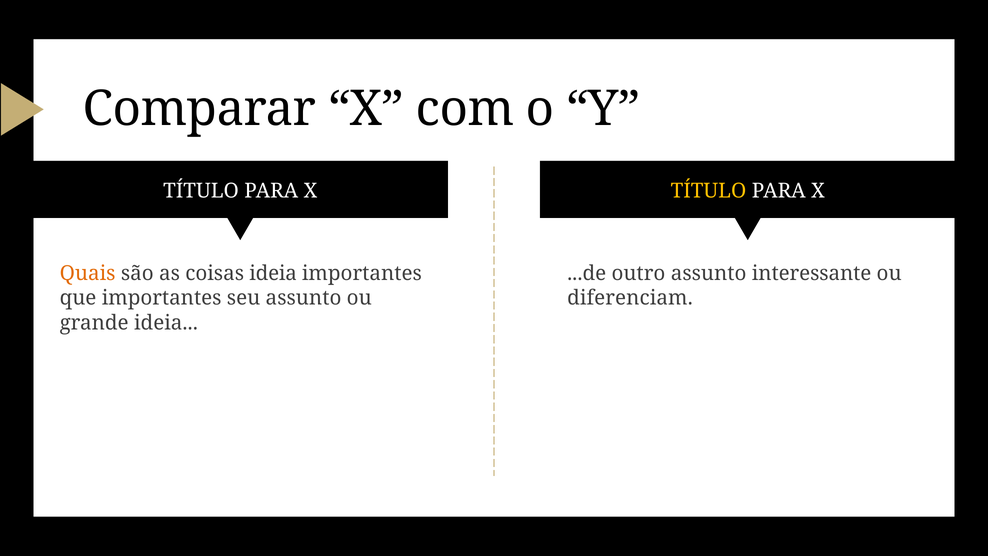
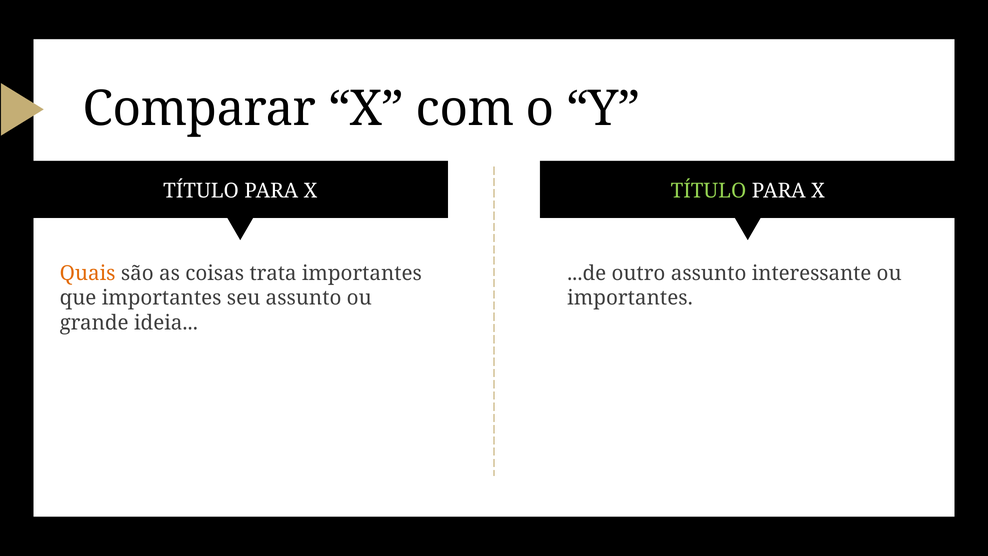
TÍTULO colour: yellow -> light green (708, 191)
coisas ideia: ideia -> trata (273, 273)
diferenciam: diferenciam -> importantes (630, 298)
